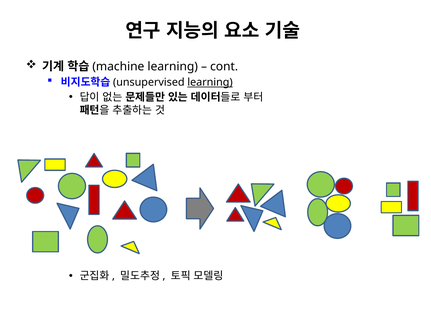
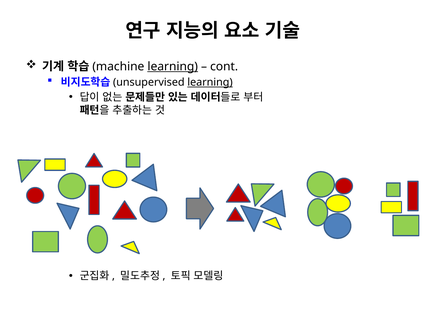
learning underline: none -> present (173, 67)
